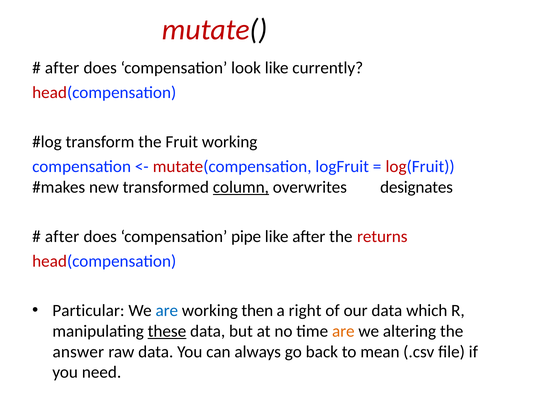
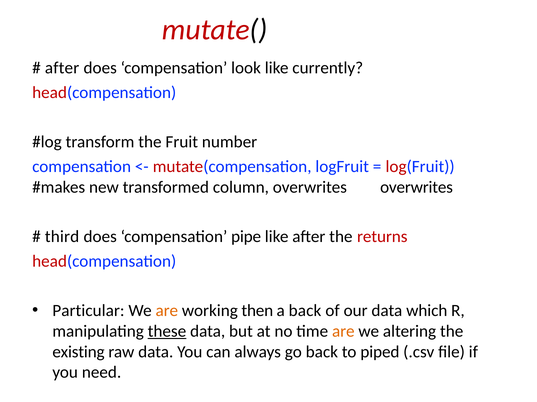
Fruit working: working -> number (230, 142)
column underline: present -> none (241, 187)
overwrites designates: designates -> overwrites (417, 187)
after: after -> third (62, 237)
are colour: blue -> orange (167, 311)
a right: right -> back (305, 311)
answer: answer -> existing (78, 352)
mean: mean -> piped (380, 352)
